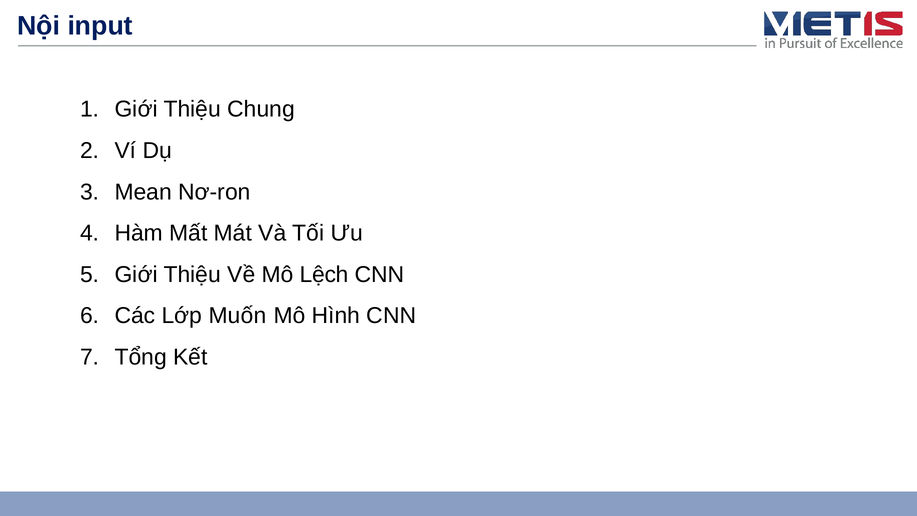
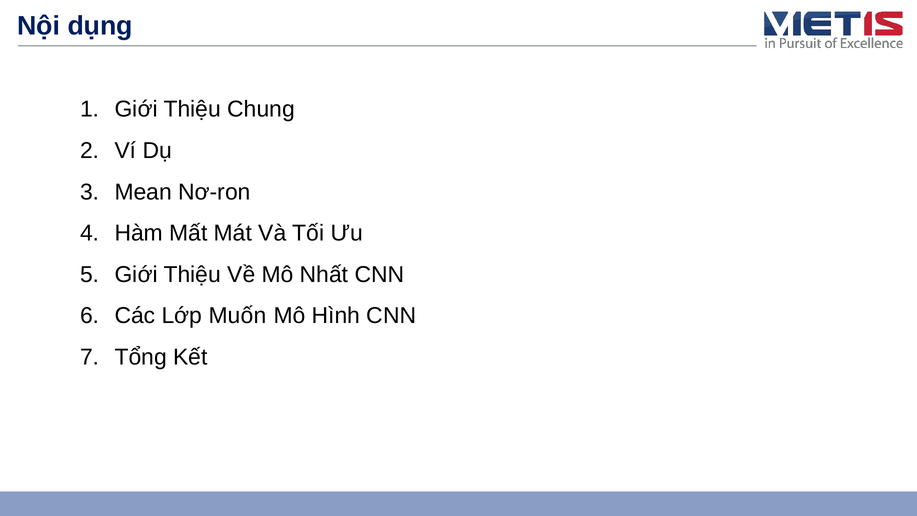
input: input -> dụng (100, 26)
Lệch: Lệch -> Nhất (324, 274)
